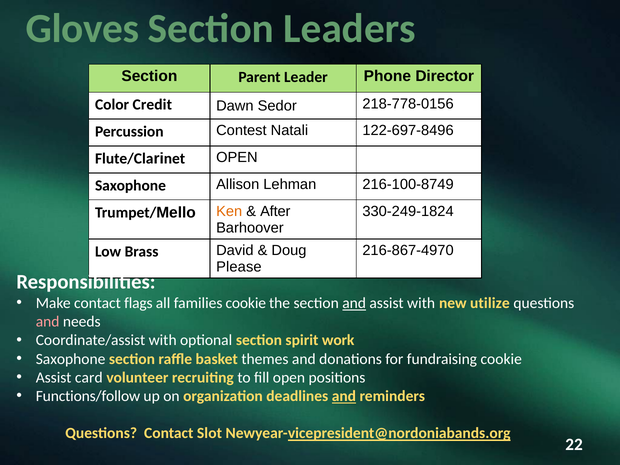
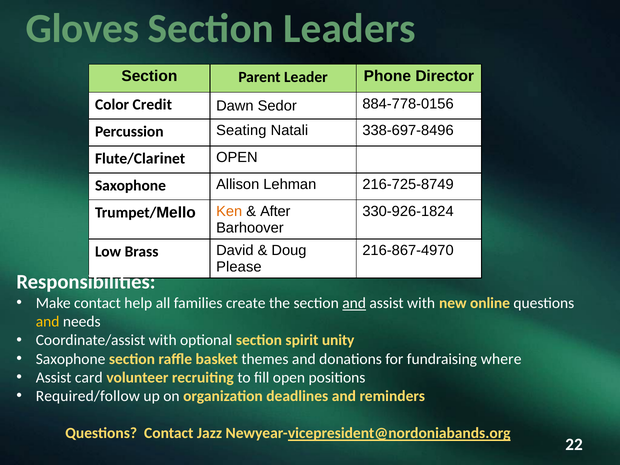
218-778-0156: 218-778-0156 -> 884-778-0156 (408, 104)
Contest: Contest -> Seating (241, 131)
122-697-8496: 122-697-8496 -> 338-697-8496 (408, 131)
216-100-8749: 216-100-8749 -> 216-725-8749 (408, 184)
330-249-1824: 330-249-1824 -> 330-926-1824 (408, 211)
flags: flags -> help (138, 303)
families cookie: cookie -> create (246, 303)
utilize: utilize -> online (490, 303)
and colour: pink -> yellow (48, 322)
work: work -> unity (338, 340)
fundraising cookie: cookie -> where (501, 359)
Functions/follow: Functions/follow -> Required/follow (88, 396)
and underline: present -> none (344, 396)
Slot: Slot -> Jazz (210, 433)
